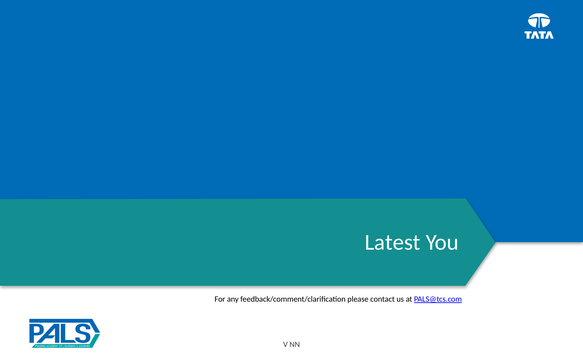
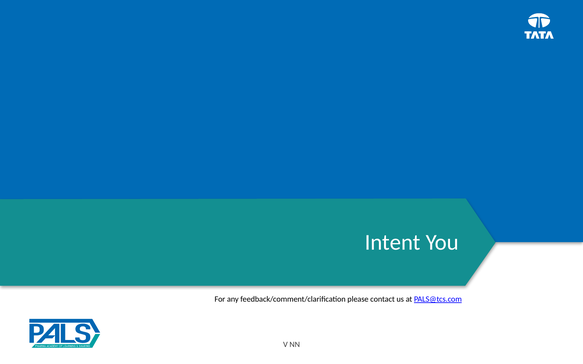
Latest: Latest -> Intent (393, 242)
